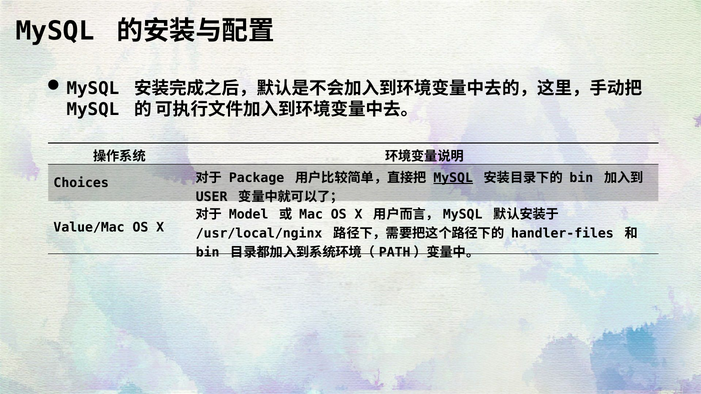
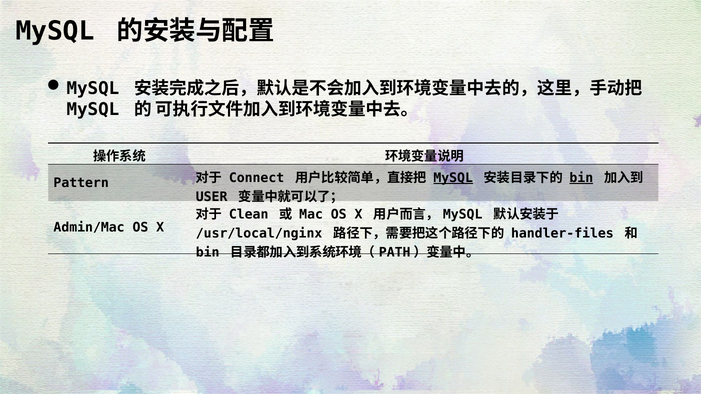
Choices: Choices -> Pattern (81, 183)
Package: Package -> Connect (257, 178)
bin underline: none -> present (581, 178)
Model: Model -> Clean (249, 215)
Value/Mac: Value/Mac -> Admin/Mac (89, 228)
